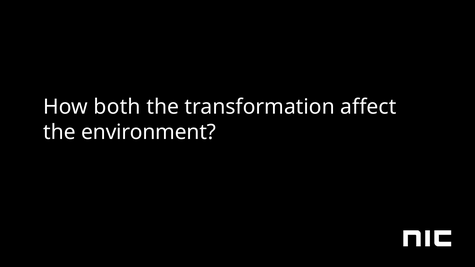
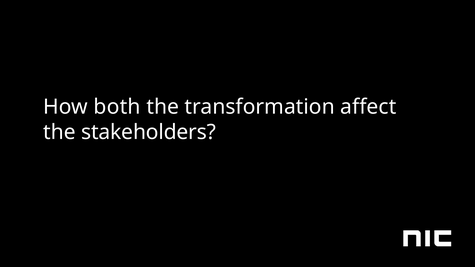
environment: environment -> stakeholders (149, 132)
